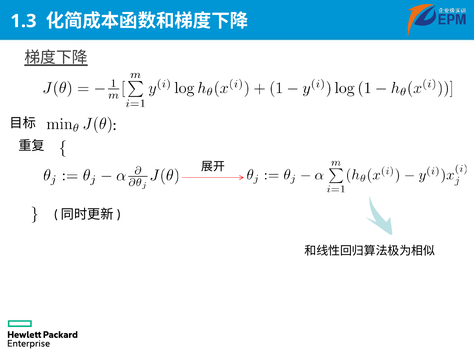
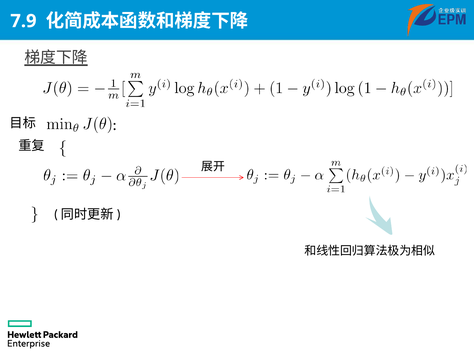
1.3: 1.3 -> 7.9 (23, 21)
